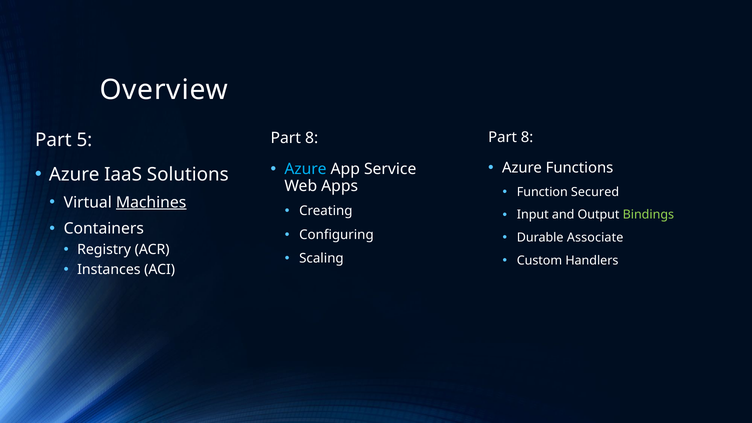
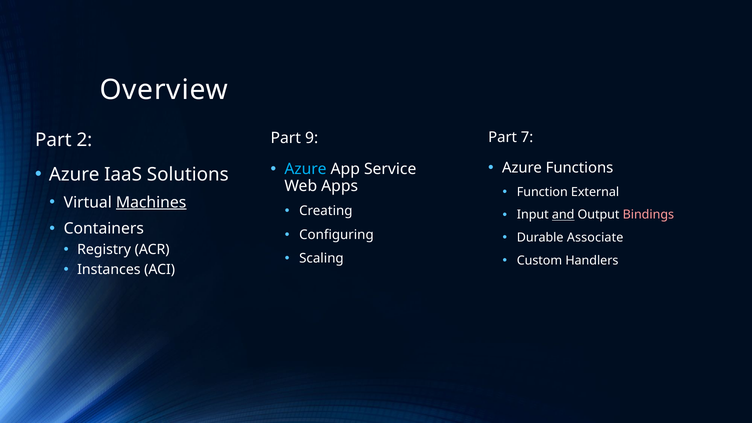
8: 8 -> 7 (527, 138)
8: 8 -> 9 (312, 138)
5: 5 -> 2 (84, 140)
Secured: Secured -> External (595, 192)
and underline: none -> present (563, 215)
Bindings colour: light green -> pink (648, 215)
